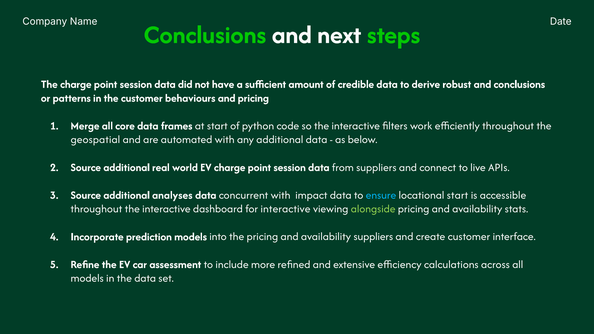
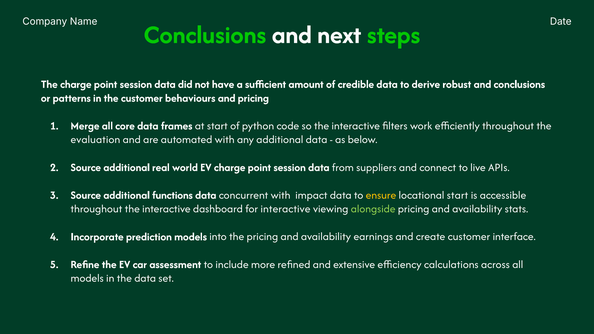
geospatial: geospatial -> evaluation (95, 140)
analyses: analyses -> functions (172, 195)
ensure colour: light blue -> yellow (381, 195)
availability suppliers: suppliers -> earnings (373, 237)
